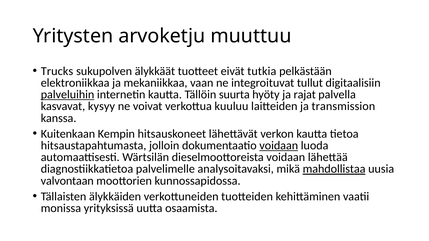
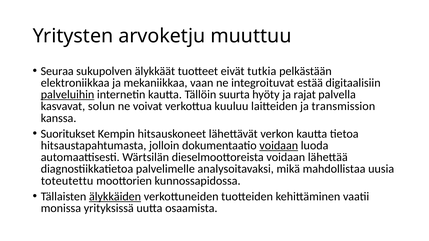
Trucks: Trucks -> Seuraa (57, 71)
tullut: tullut -> estää (310, 83)
kysyy: kysyy -> solun (101, 106)
Kuitenkaan: Kuitenkaan -> Suoritukset (68, 134)
mahdollistaa underline: present -> none (334, 169)
valvontaan: valvontaan -> toteutettu (67, 181)
älykkäiden underline: none -> present (115, 197)
